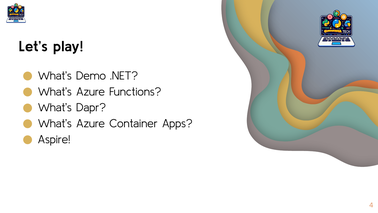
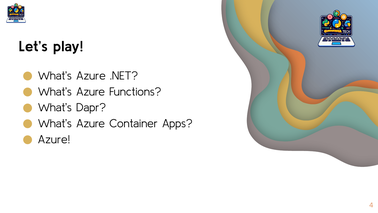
Demo: Demo -> Azure (91, 76)
Aspire: Aspire -> Azure (54, 139)
